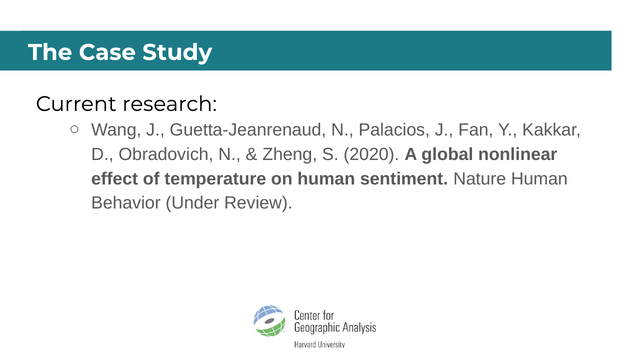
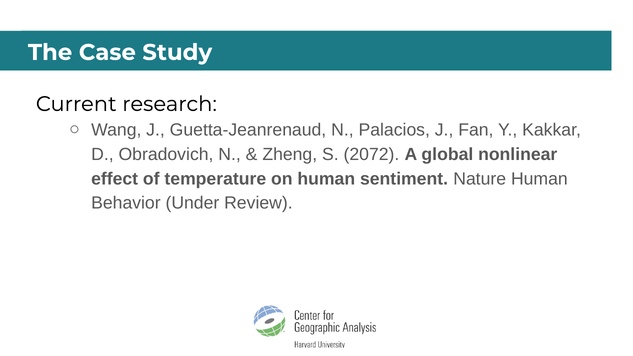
2020: 2020 -> 2072 (371, 154)
